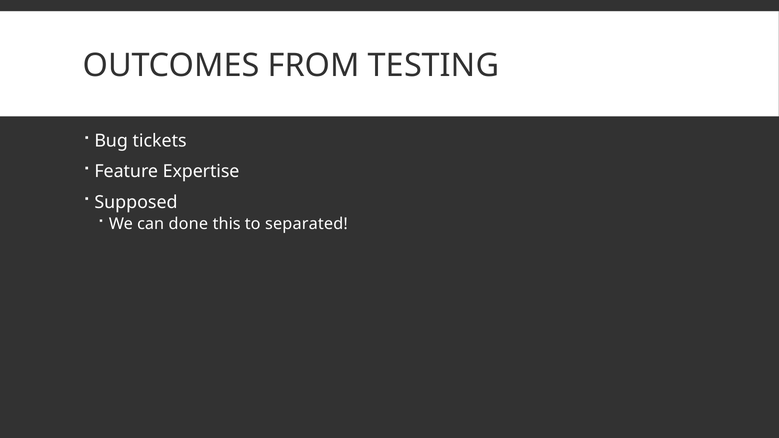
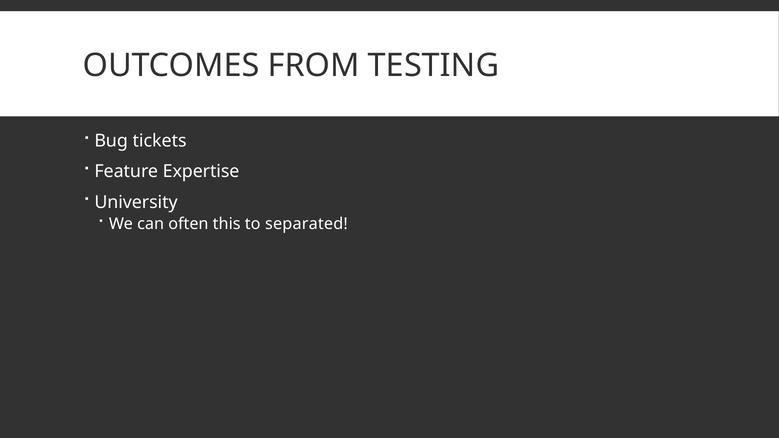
Supposed: Supposed -> University (136, 202)
done: done -> often (188, 224)
